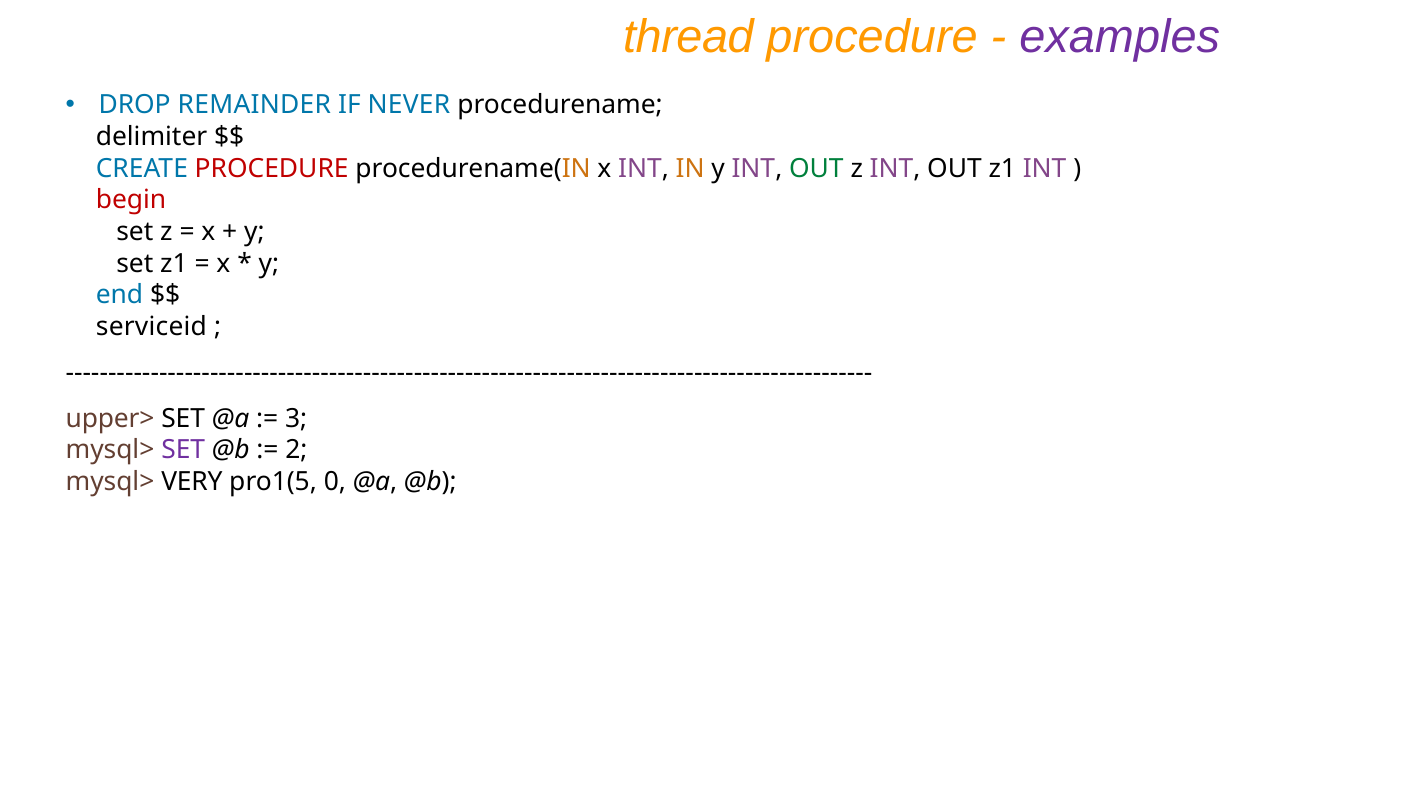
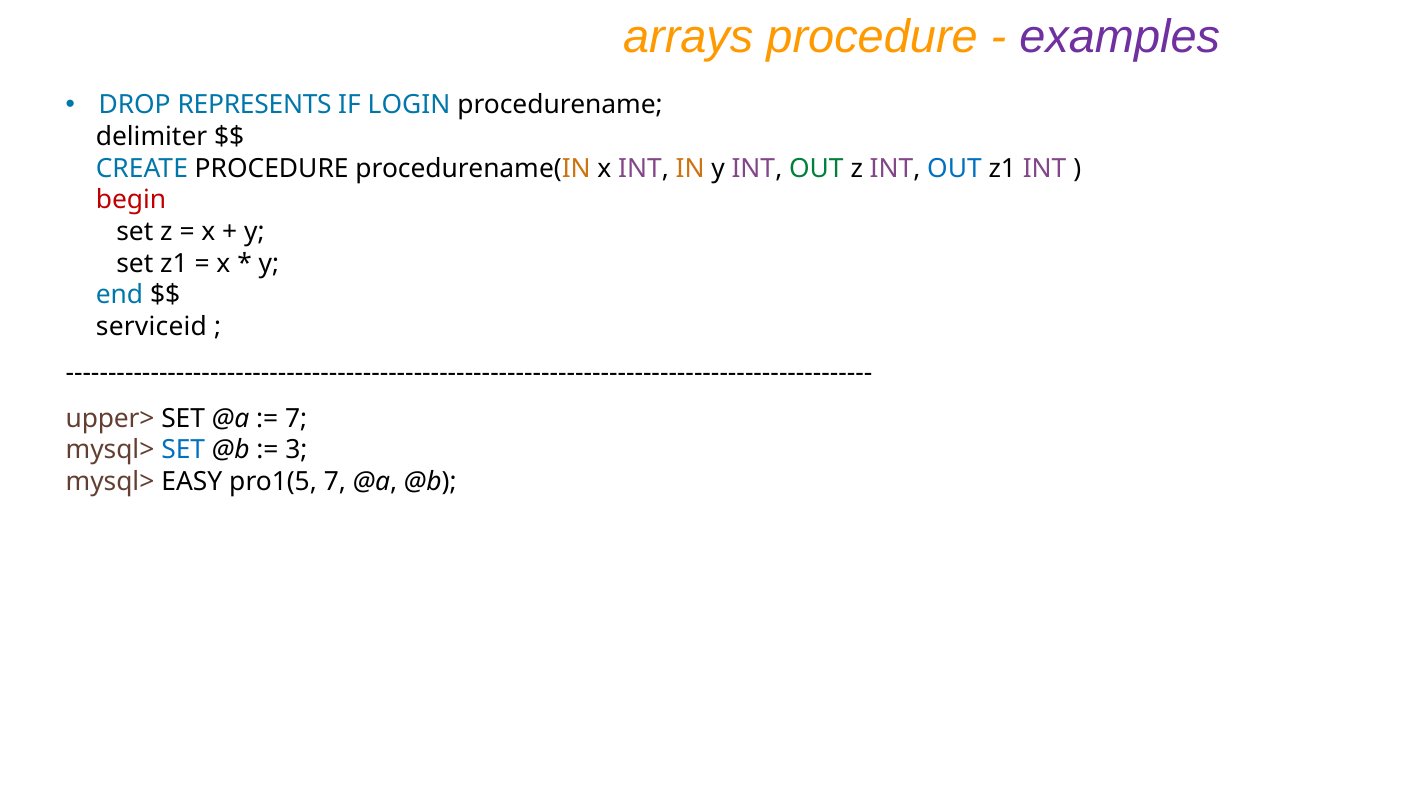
thread: thread -> arrays (688, 37)
REMAINDER: REMAINDER -> REPRESENTS (255, 105)
NEVER: NEVER -> LOGIN (409, 105)
PROCEDURE colour: red -> black (272, 168)
OUT colour: black -> blue (954, 168)
3: 3 -> 7 (296, 418)
SET colour: purple -> blue (183, 450)
2: 2 -> 3 (297, 450)
VERY: VERY -> EASY (192, 481)
pro1(5 0: 0 -> 7 (335, 481)
